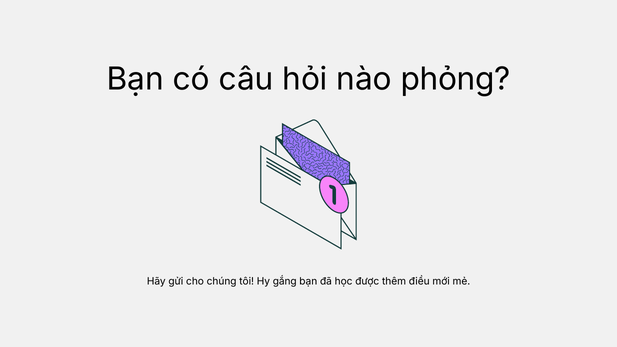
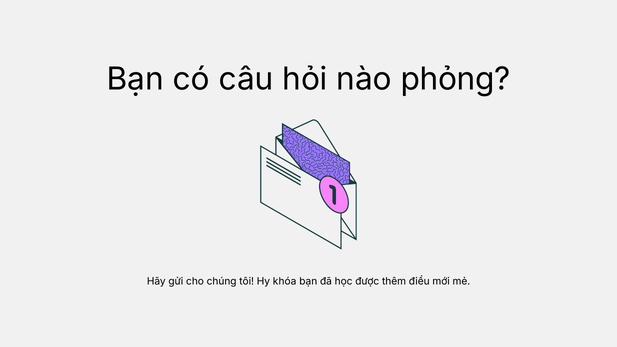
gắng: gắng -> khóa (285, 282)
